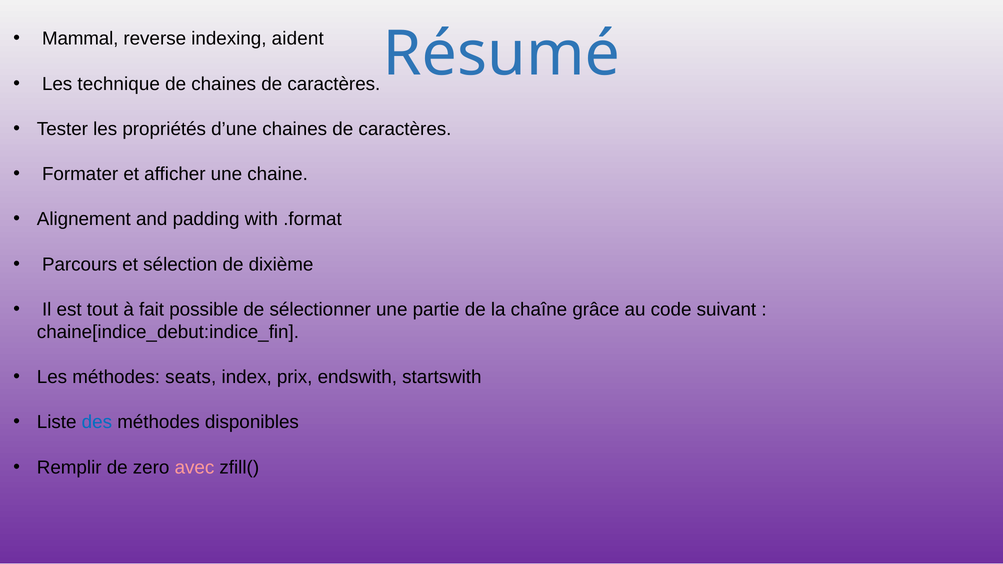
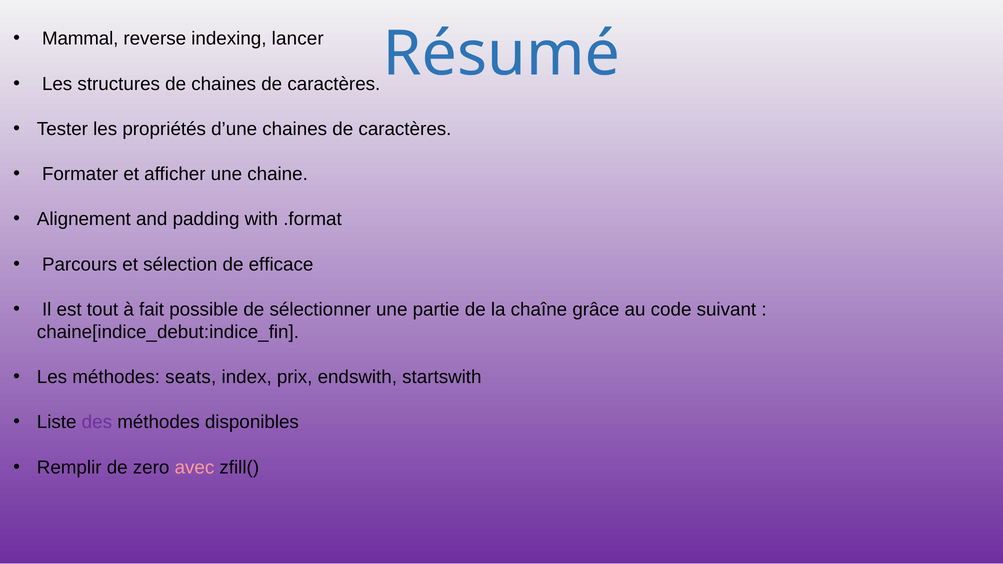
aident: aident -> lancer (298, 39)
technique: technique -> structures (119, 84)
dixième: dixième -> efficace (281, 264)
des colour: blue -> purple (97, 422)
